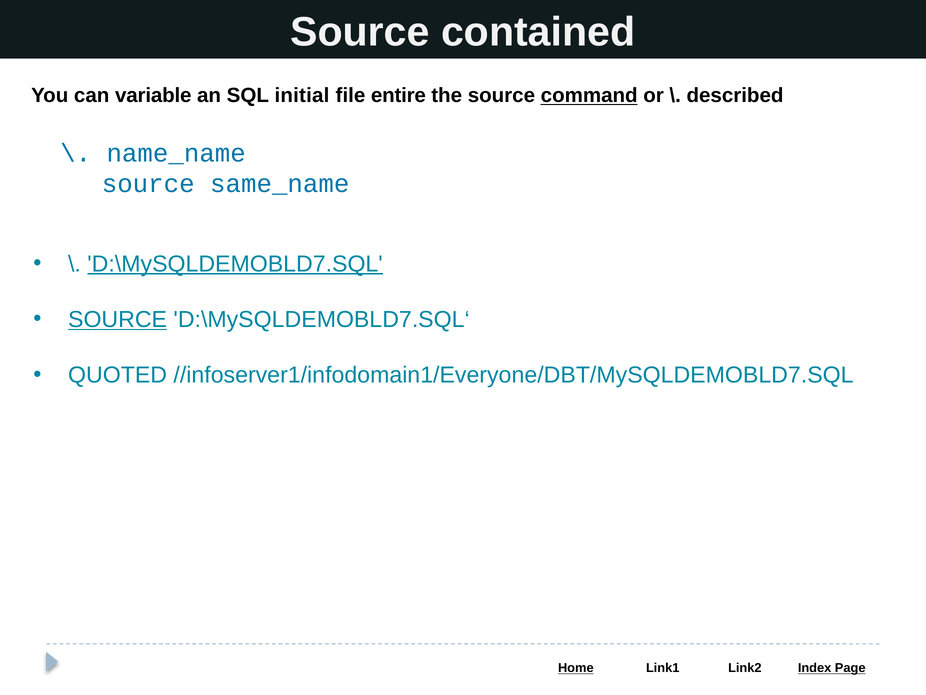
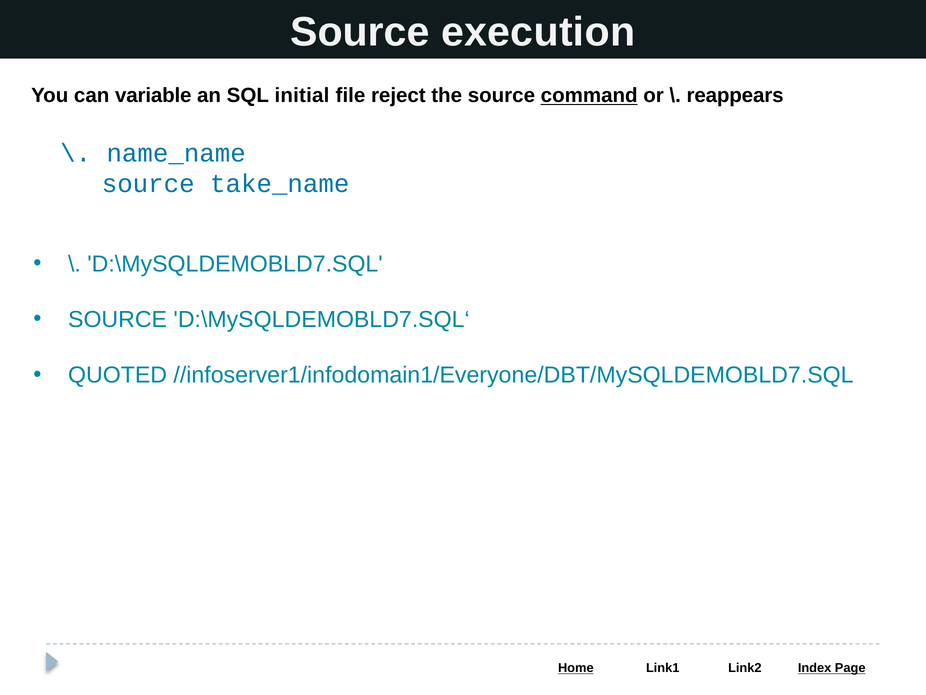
contained: contained -> execution (538, 32)
entire: entire -> reject (398, 96)
described: described -> reappears (735, 96)
same_name: same_name -> take_name (280, 184)
D:\MySQLDEMOBLD7.SQL underline: present -> none (235, 264)
SOURCE underline: present -> none (118, 319)
